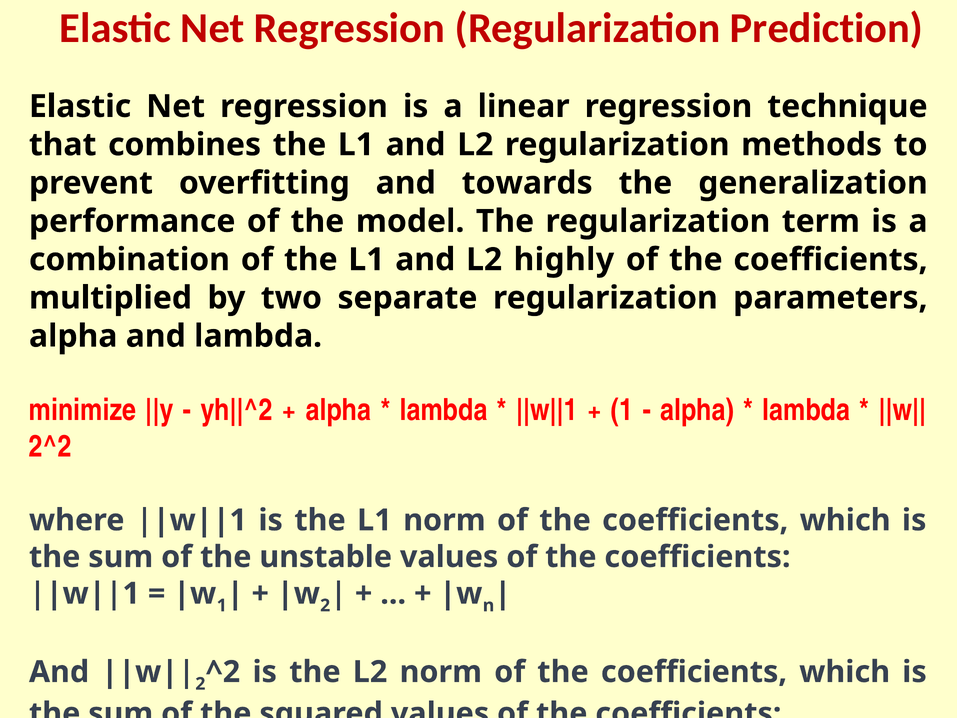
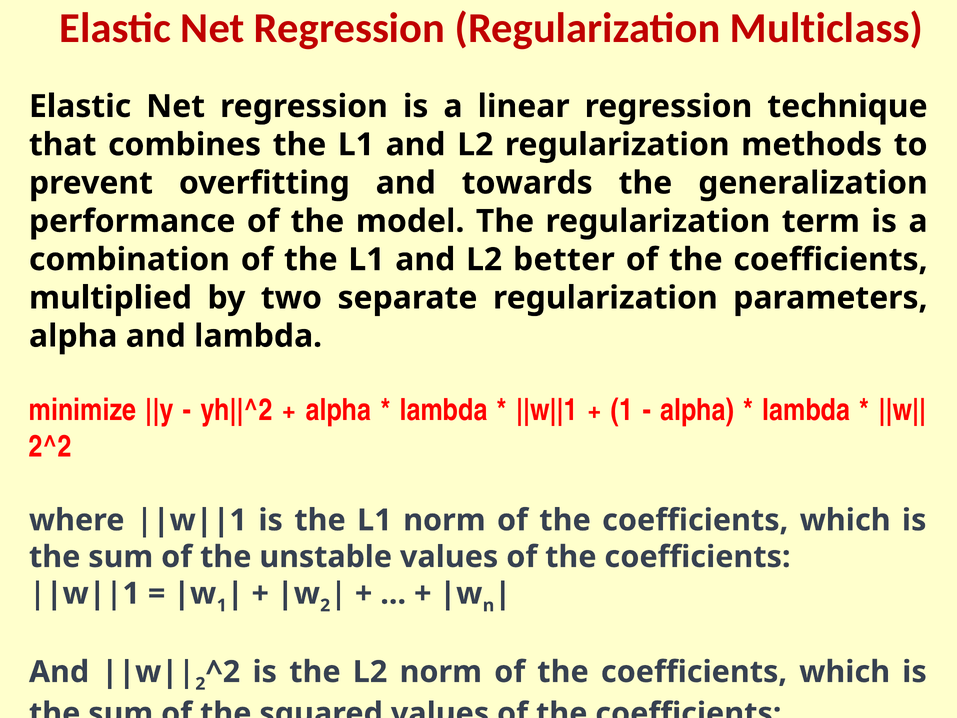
Prediction: Prediction -> Multiclass (826, 28)
highly: highly -> better (564, 260)
